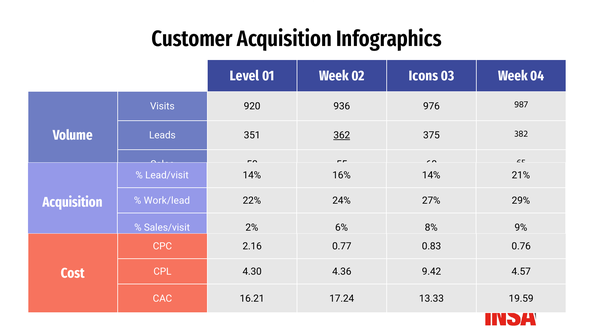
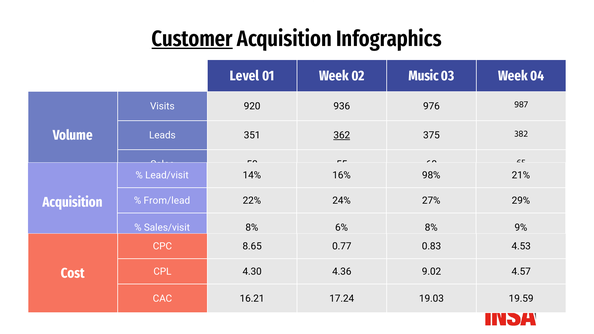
Customer underline: none -> present (192, 39)
Icons: Icons -> Music (424, 76)
16% 14%: 14% -> 98% (431, 175)
Work/lead: Work/lead -> From/lead (167, 201)
Sales/visit 2%: 2% -> 8% (252, 228)
2.16: 2.16 -> 8.65 (252, 246)
0.76: 0.76 -> 4.53 (521, 246)
9.42: 9.42 -> 9.02 (431, 272)
13.33: 13.33 -> 19.03 (431, 299)
